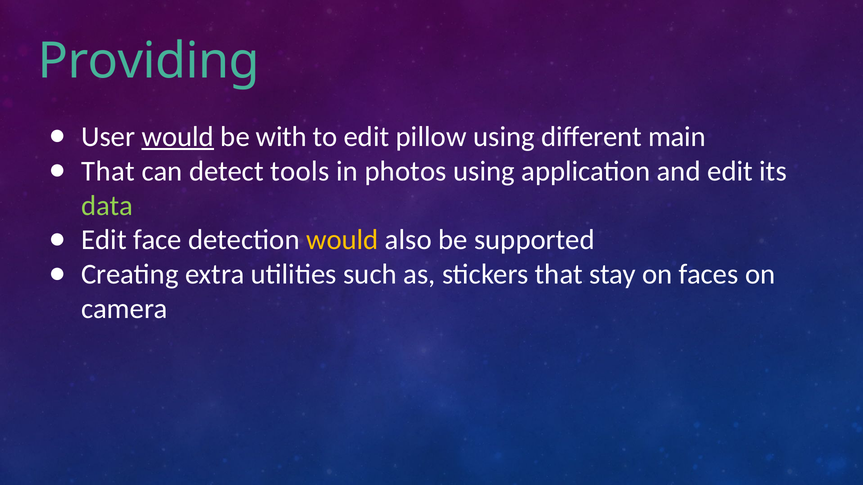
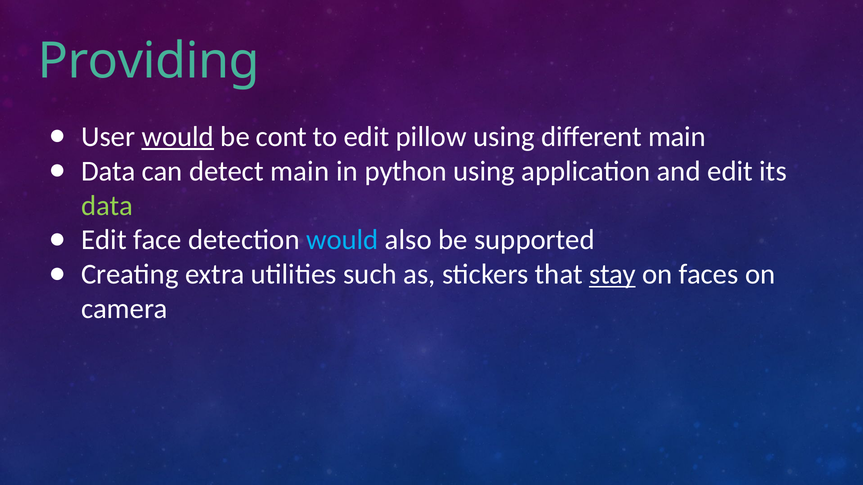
with: with -> cont (281, 137)
That: That -> Data (108, 171)
detect tools: tools -> main (300, 171)
photos: photos -> python (406, 171)
would colour: yellow -> light blue (342, 240)
stay underline: none -> present (613, 275)
